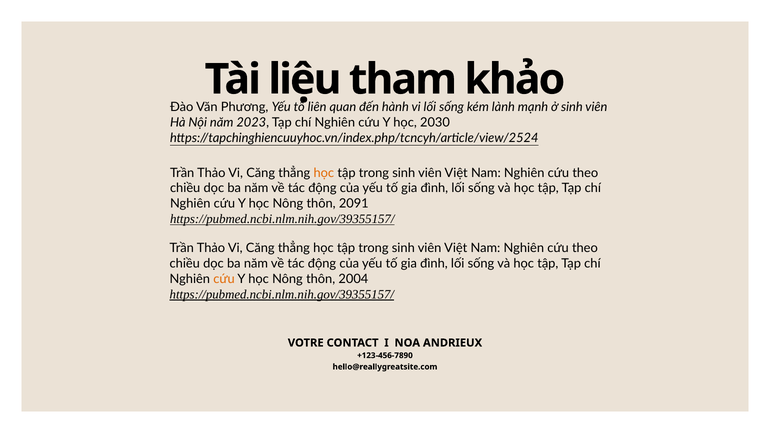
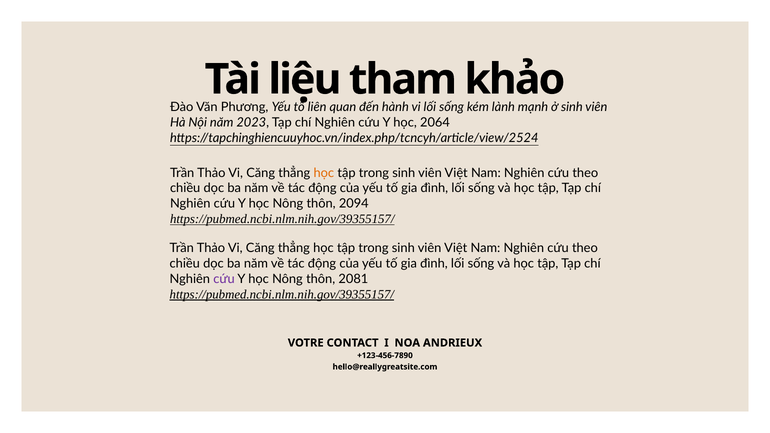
2030: 2030 -> 2064 (435, 122)
2091: 2091 -> 2094 (354, 204)
cứu colour: orange -> purple (224, 279)
2004: 2004 -> 2081 (353, 279)
